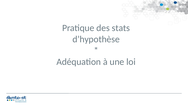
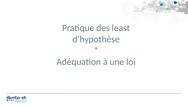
stats: stats -> least (121, 28)
